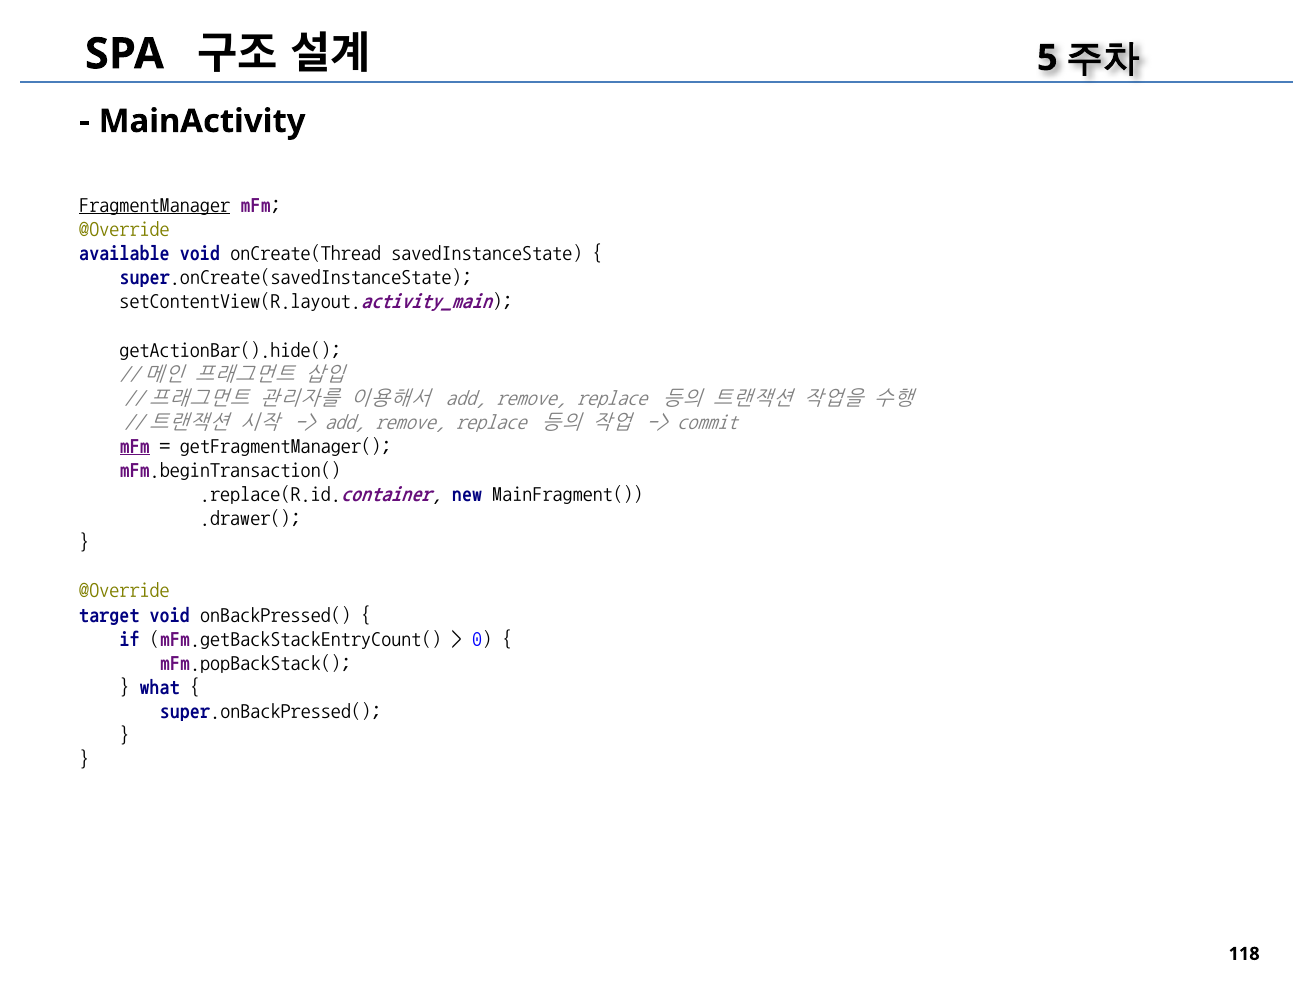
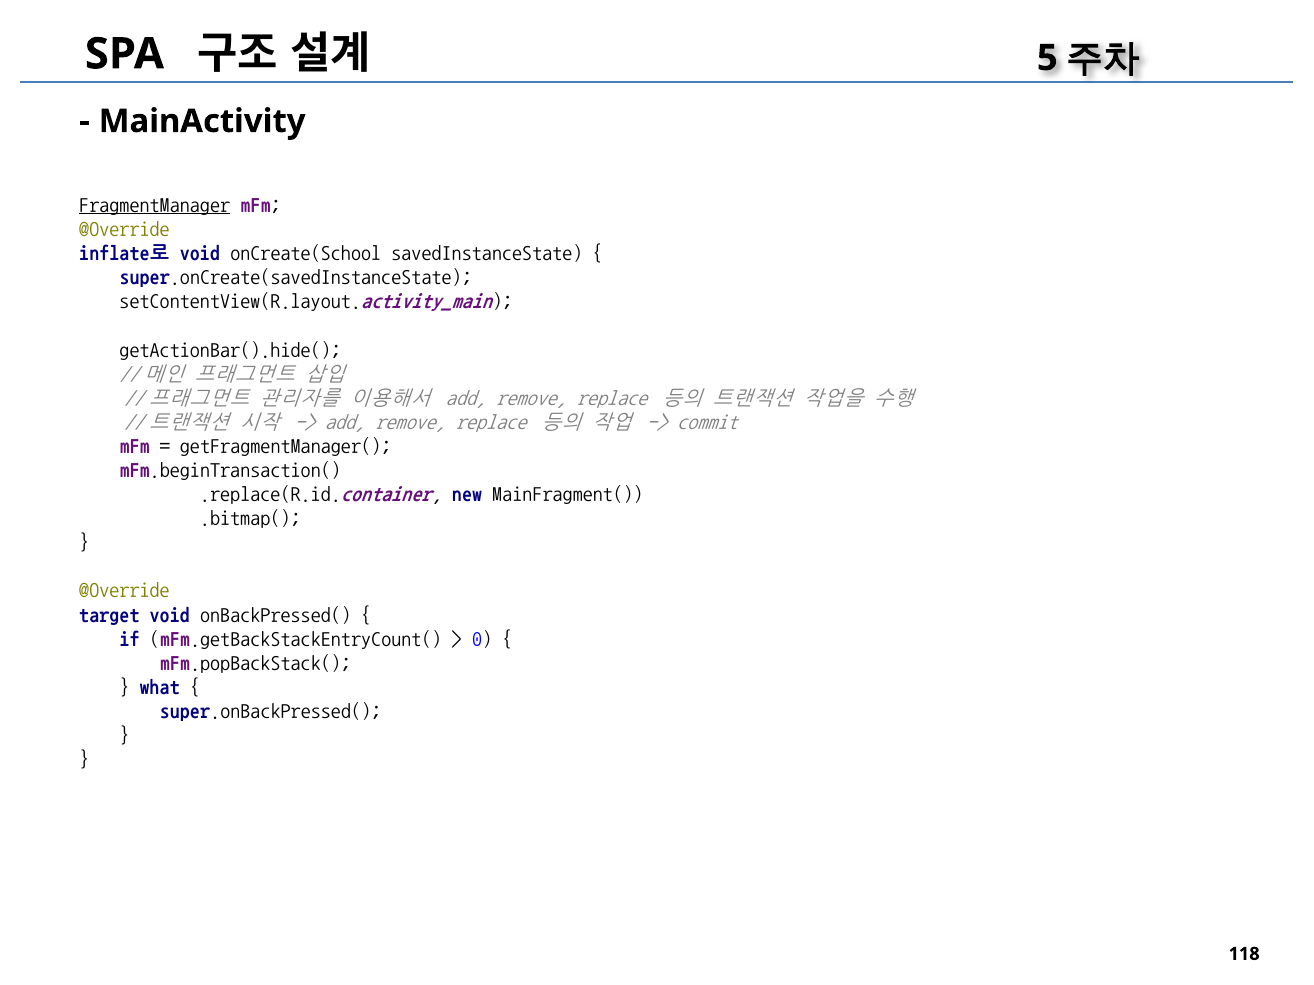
available: available -> inflate로 (124, 253)
onCreate(Thread: onCreate(Thread -> onCreate(School (306, 253)
mFm underline: present -> none (135, 446)
.drawer(: .drawer( -> .bitmap( (250, 518)
